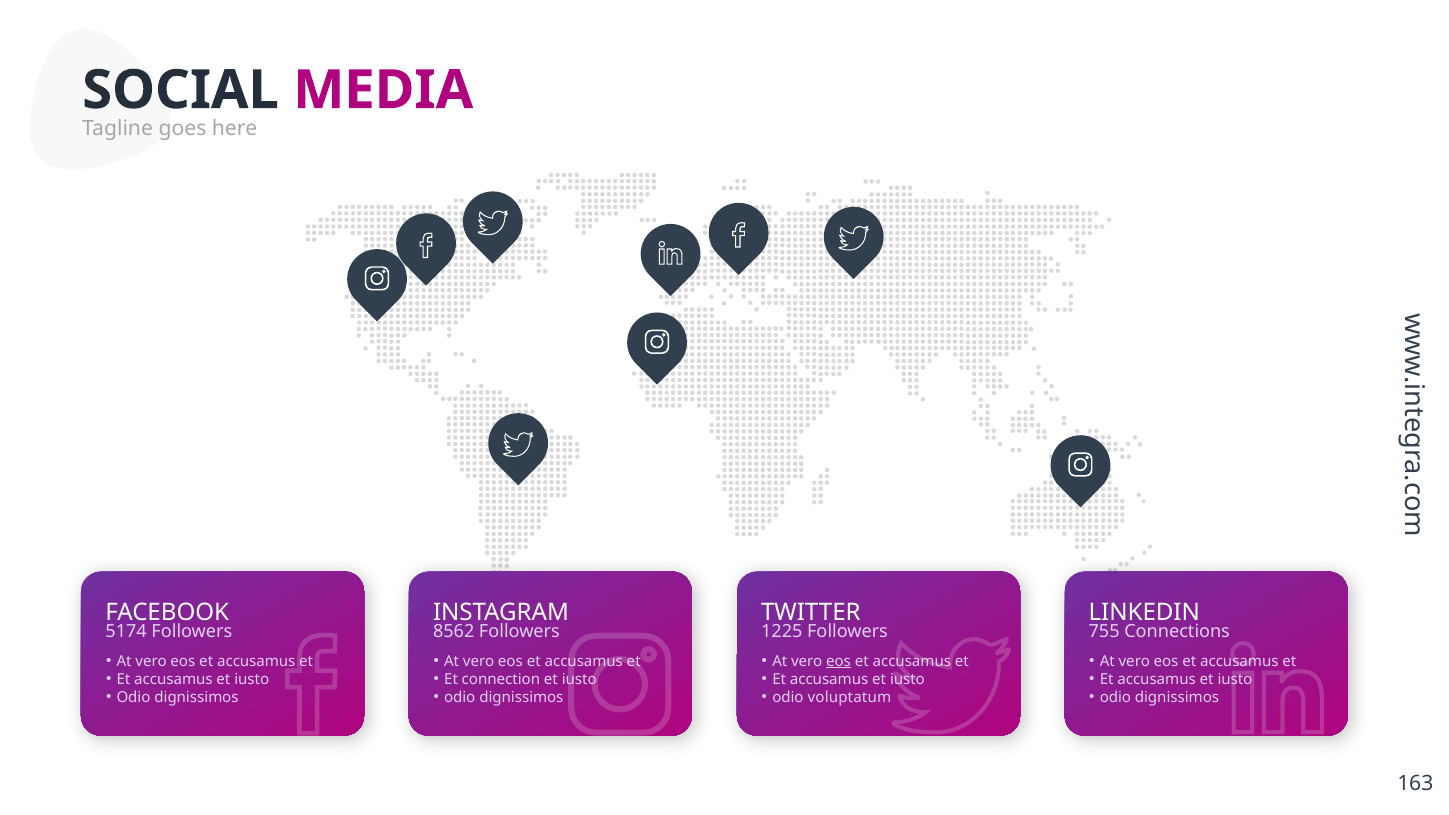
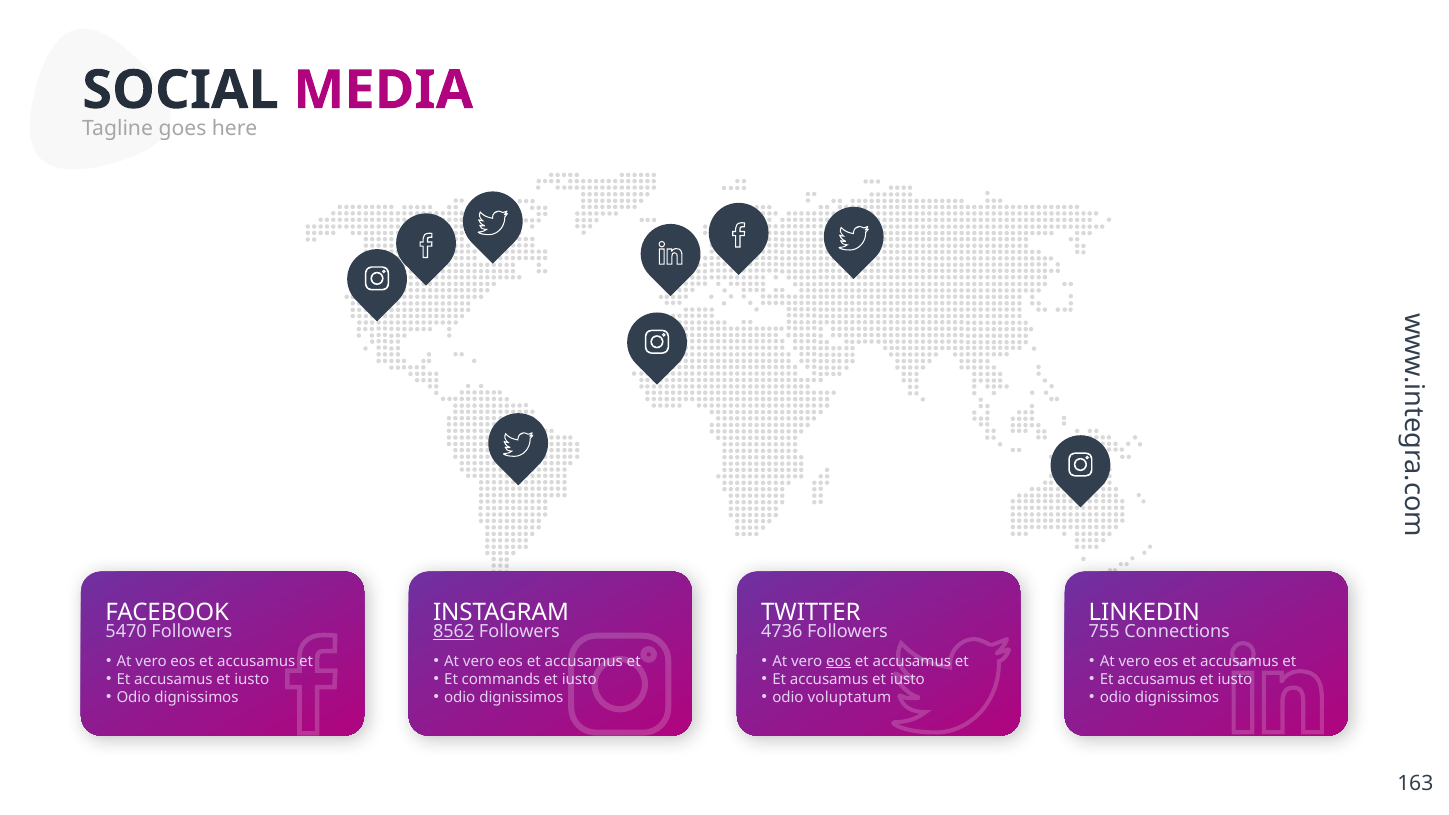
5174: 5174 -> 5470 (126, 631)
8562 underline: none -> present (454, 631)
1225: 1225 -> 4736 (782, 631)
connection: connection -> commands (501, 679)
